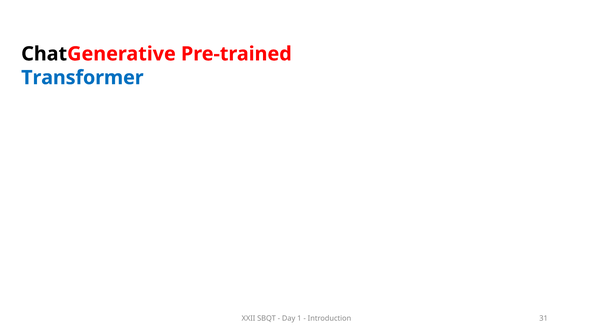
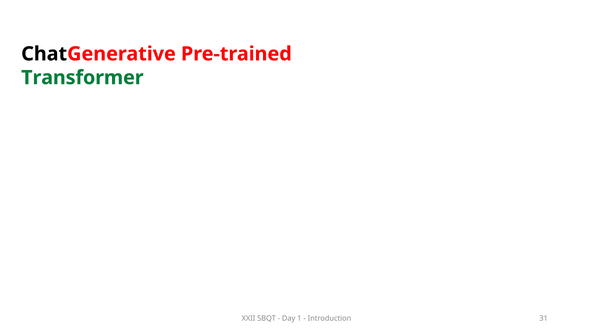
Transformer colour: blue -> green (82, 78)
